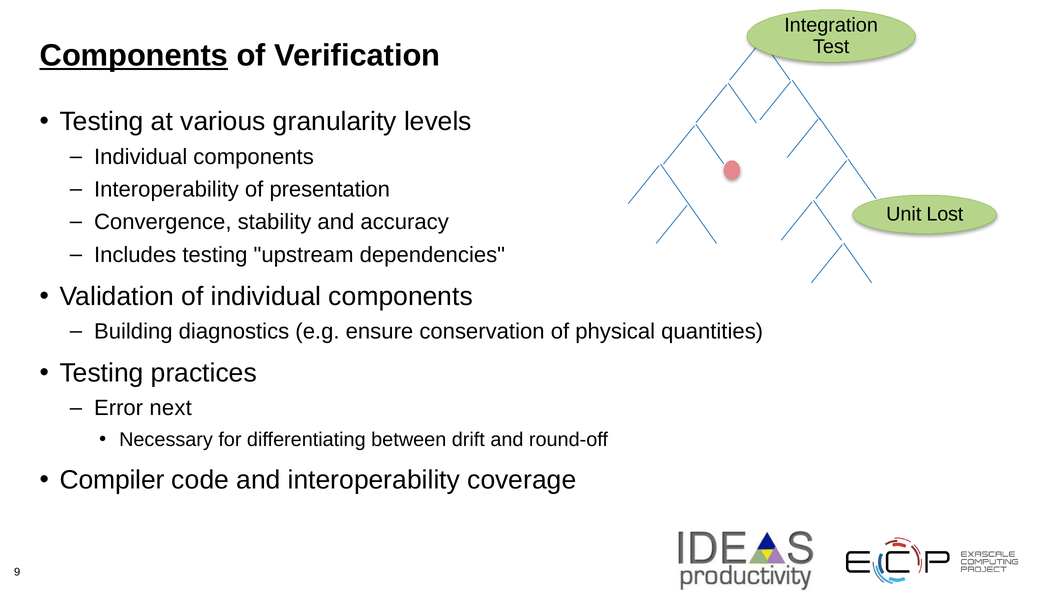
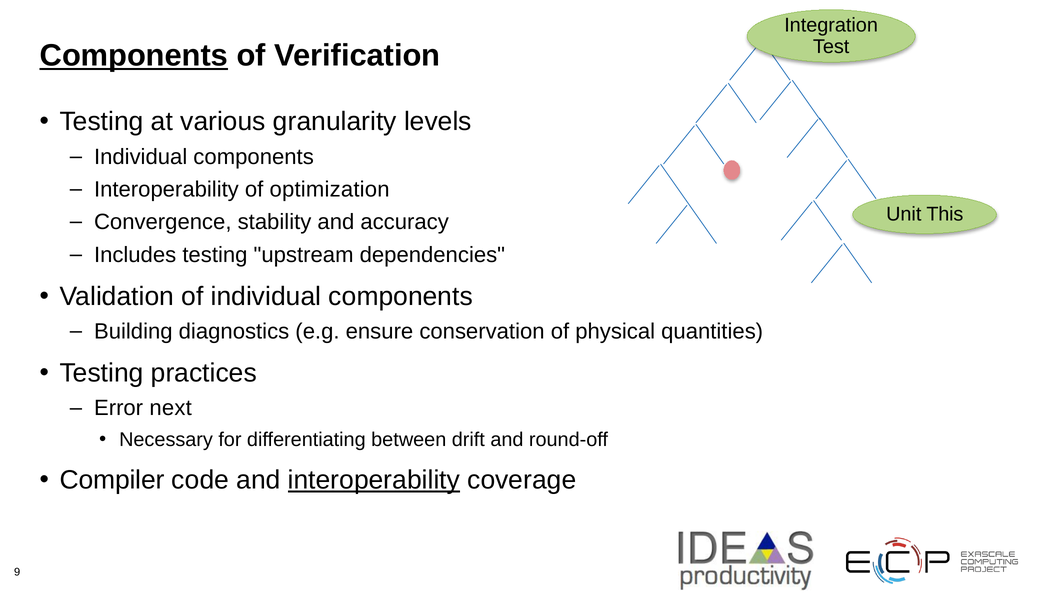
presentation: presentation -> optimization (330, 189)
Lost: Lost -> This (945, 214)
interoperability underline: none -> present (374, 480)
